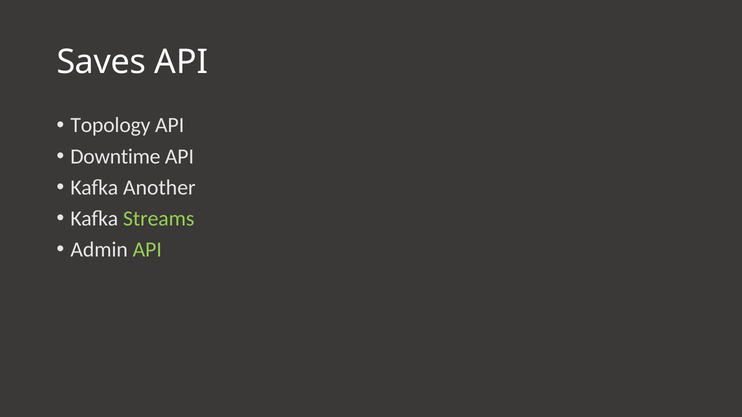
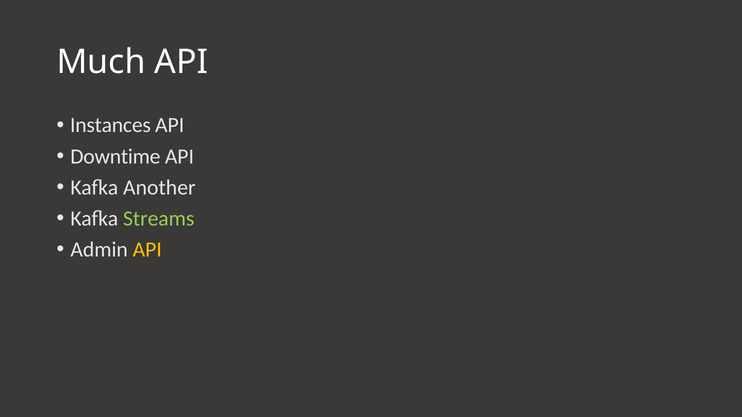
Saves: Saves -> Much (101, 62)
Topology: Topology -> Instances (110, 125)
API colour: light green -> yellow (147, 250)
